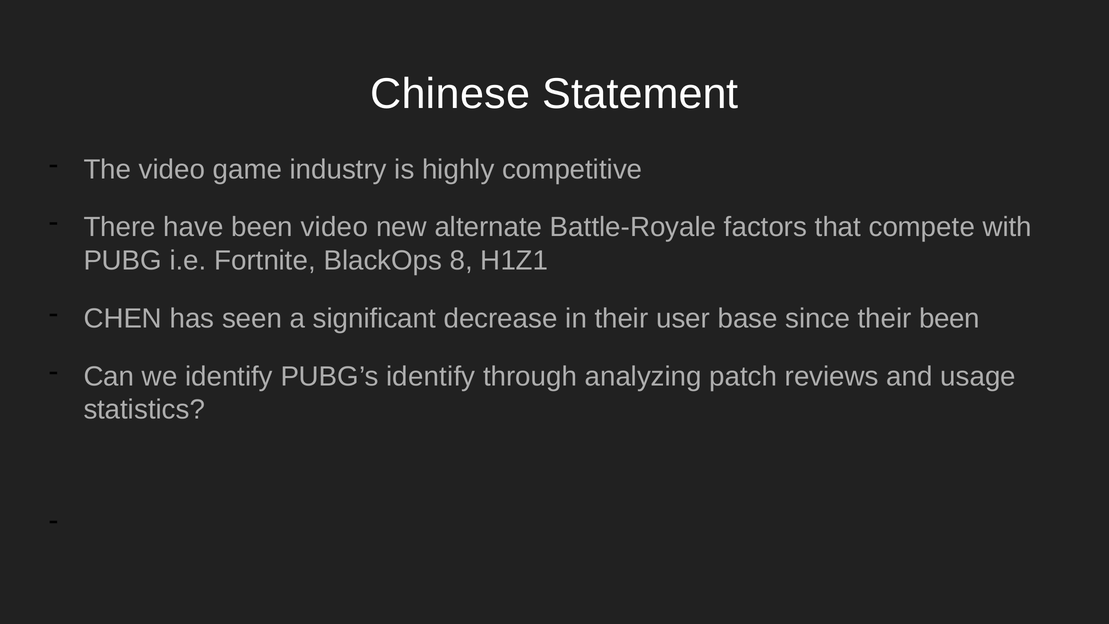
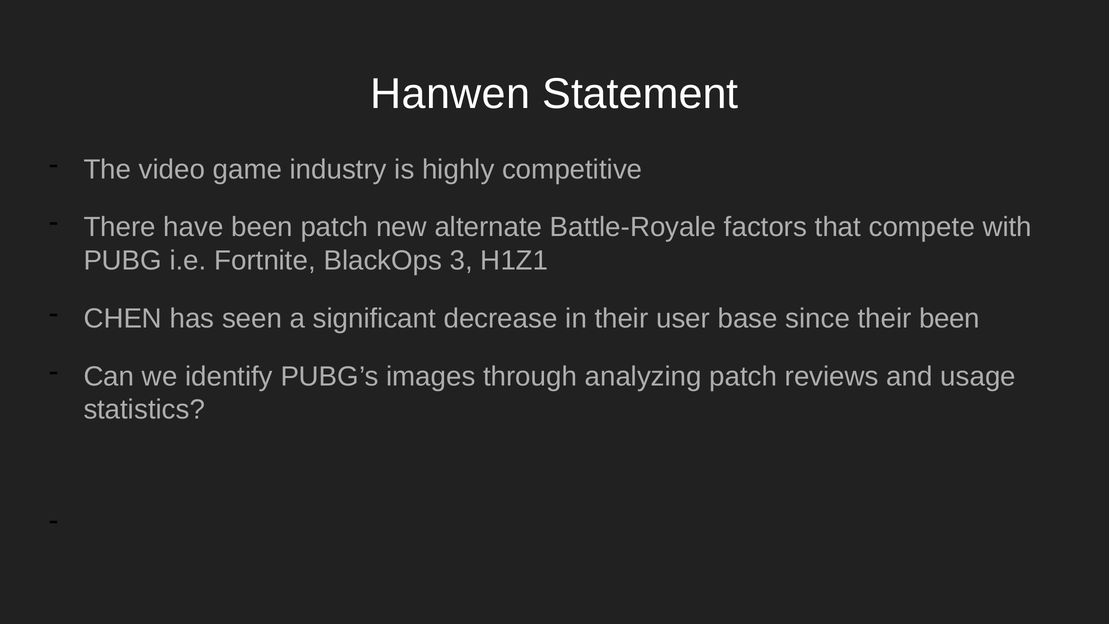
Chinese: Chinese -> Hanwen (450, 94)
been video: video -> patch (334, 227)
8: 8 -> 3 (461, 261)
PUBG’s identify: identify -> images (431, 376)
